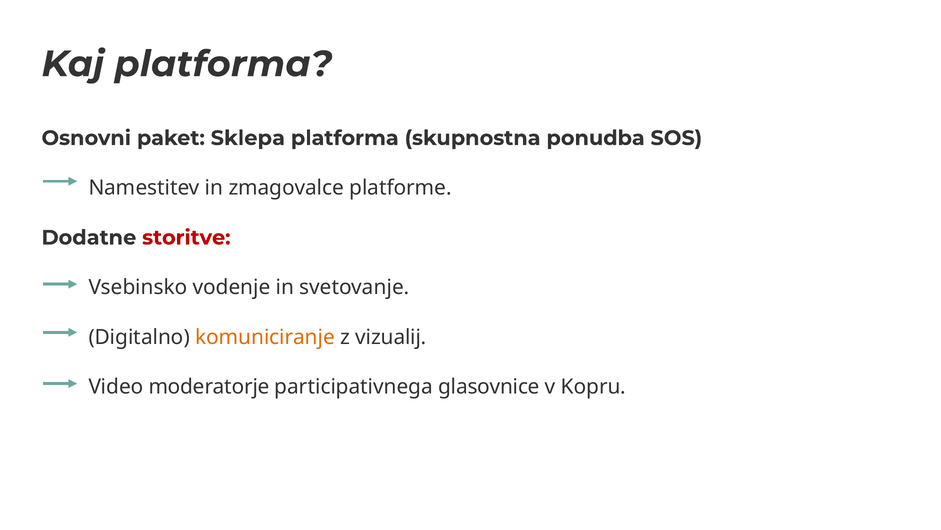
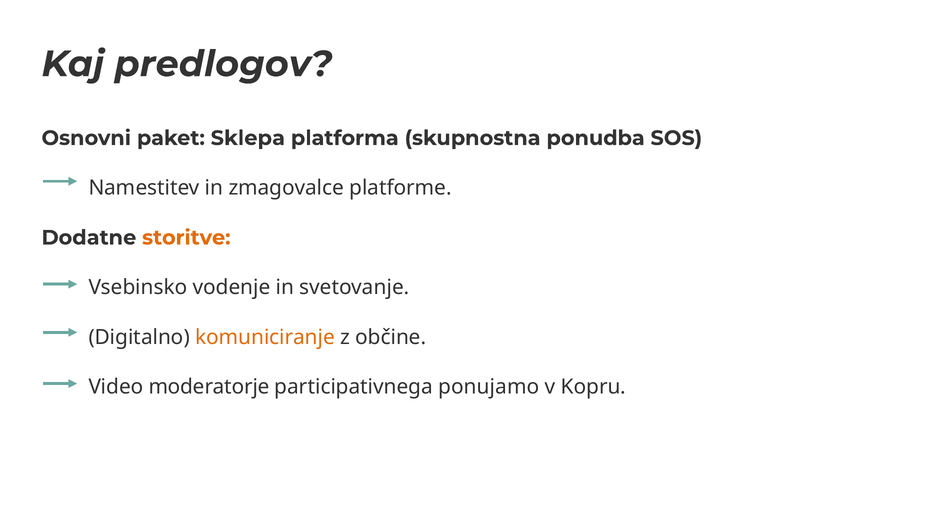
Kaj platforma: platforma -> predlogov (223, 64)
storitve colour: red -> orange (186, 237)
vizualij: vizualij -> občine (391, 337)
glasovnice: glasovnice -> ponujamo (489, 387)
